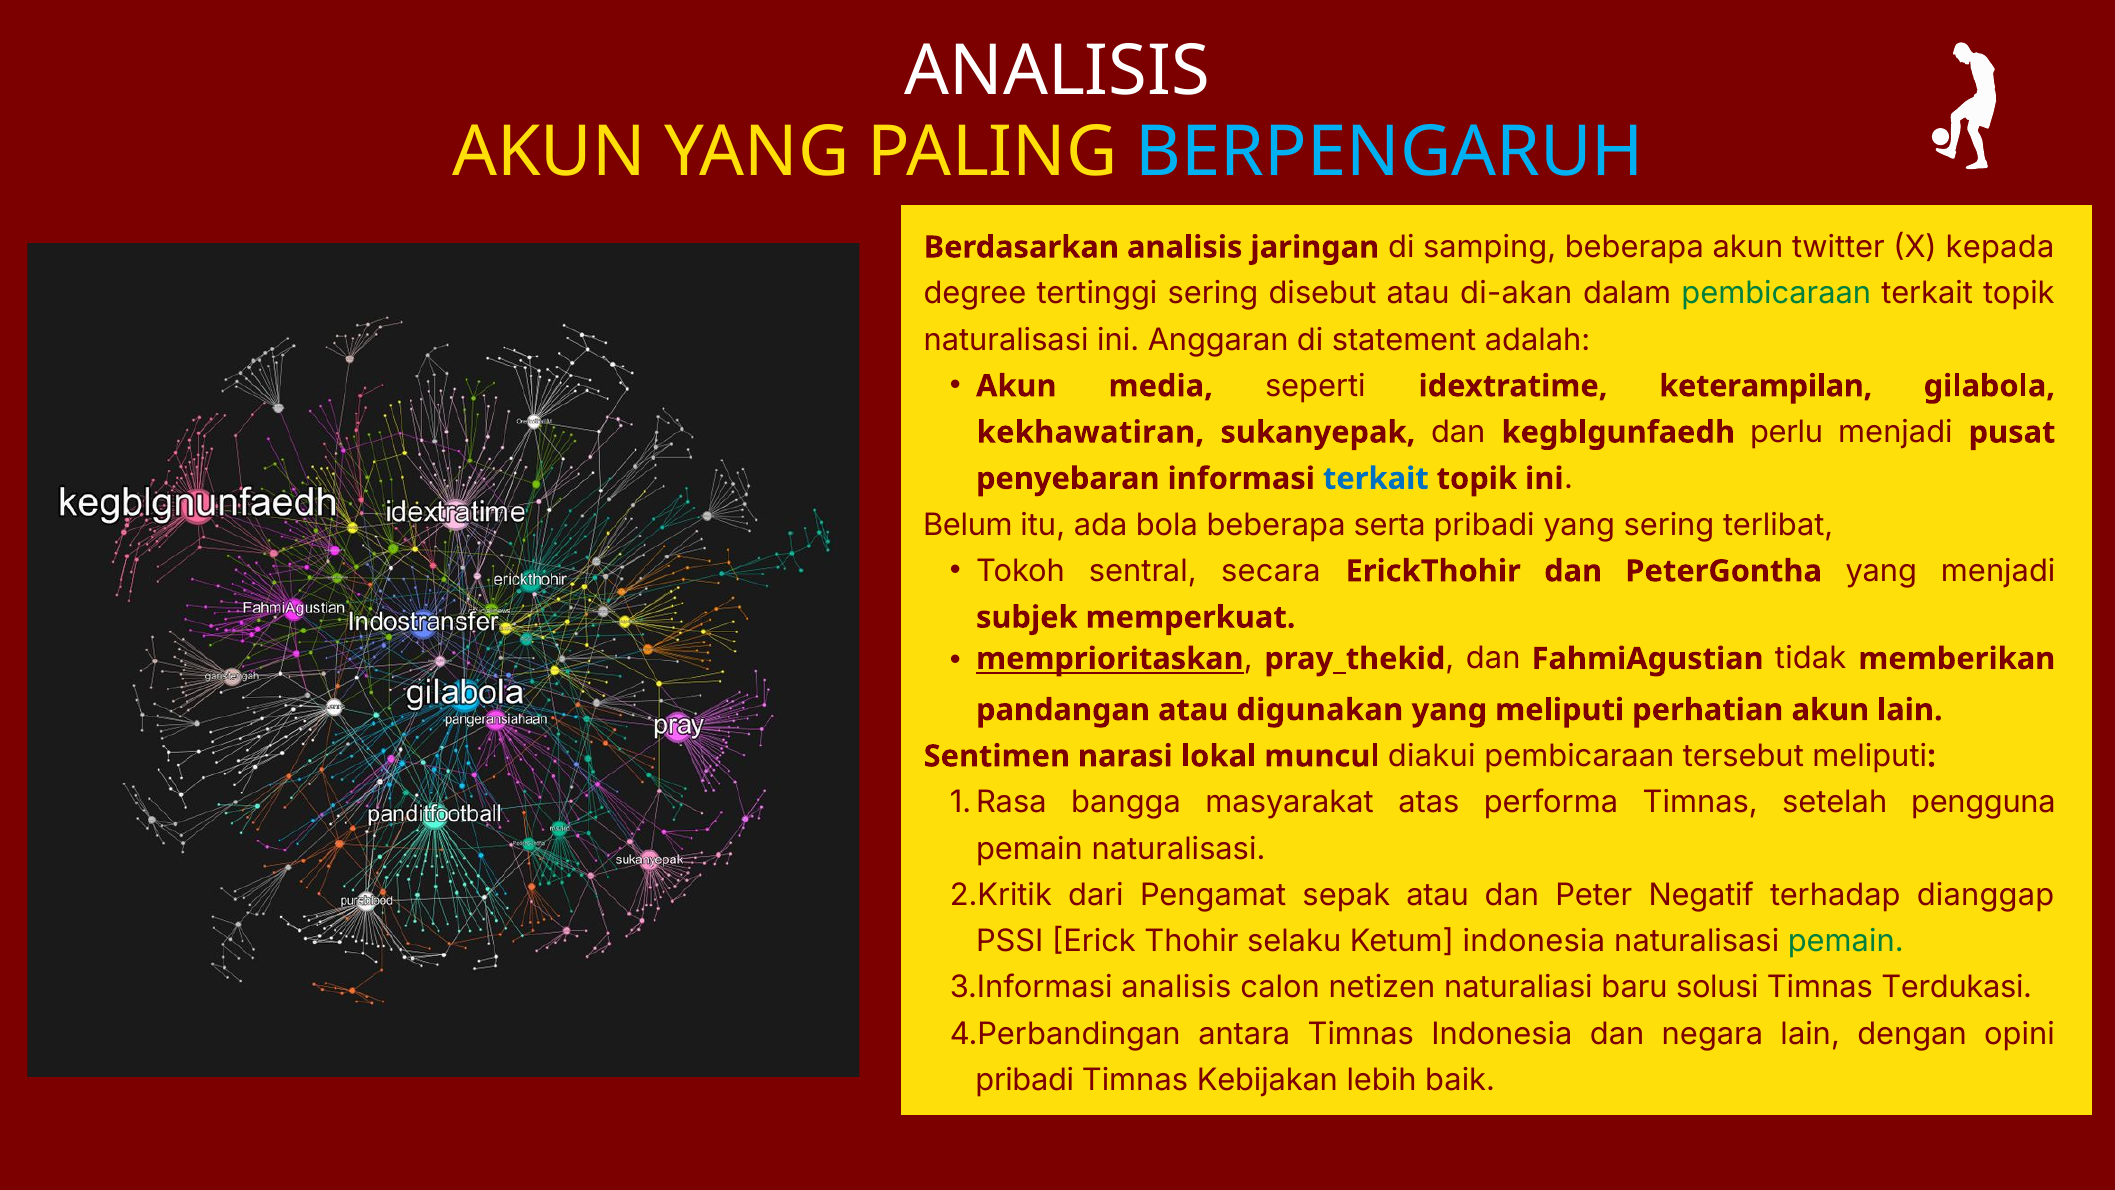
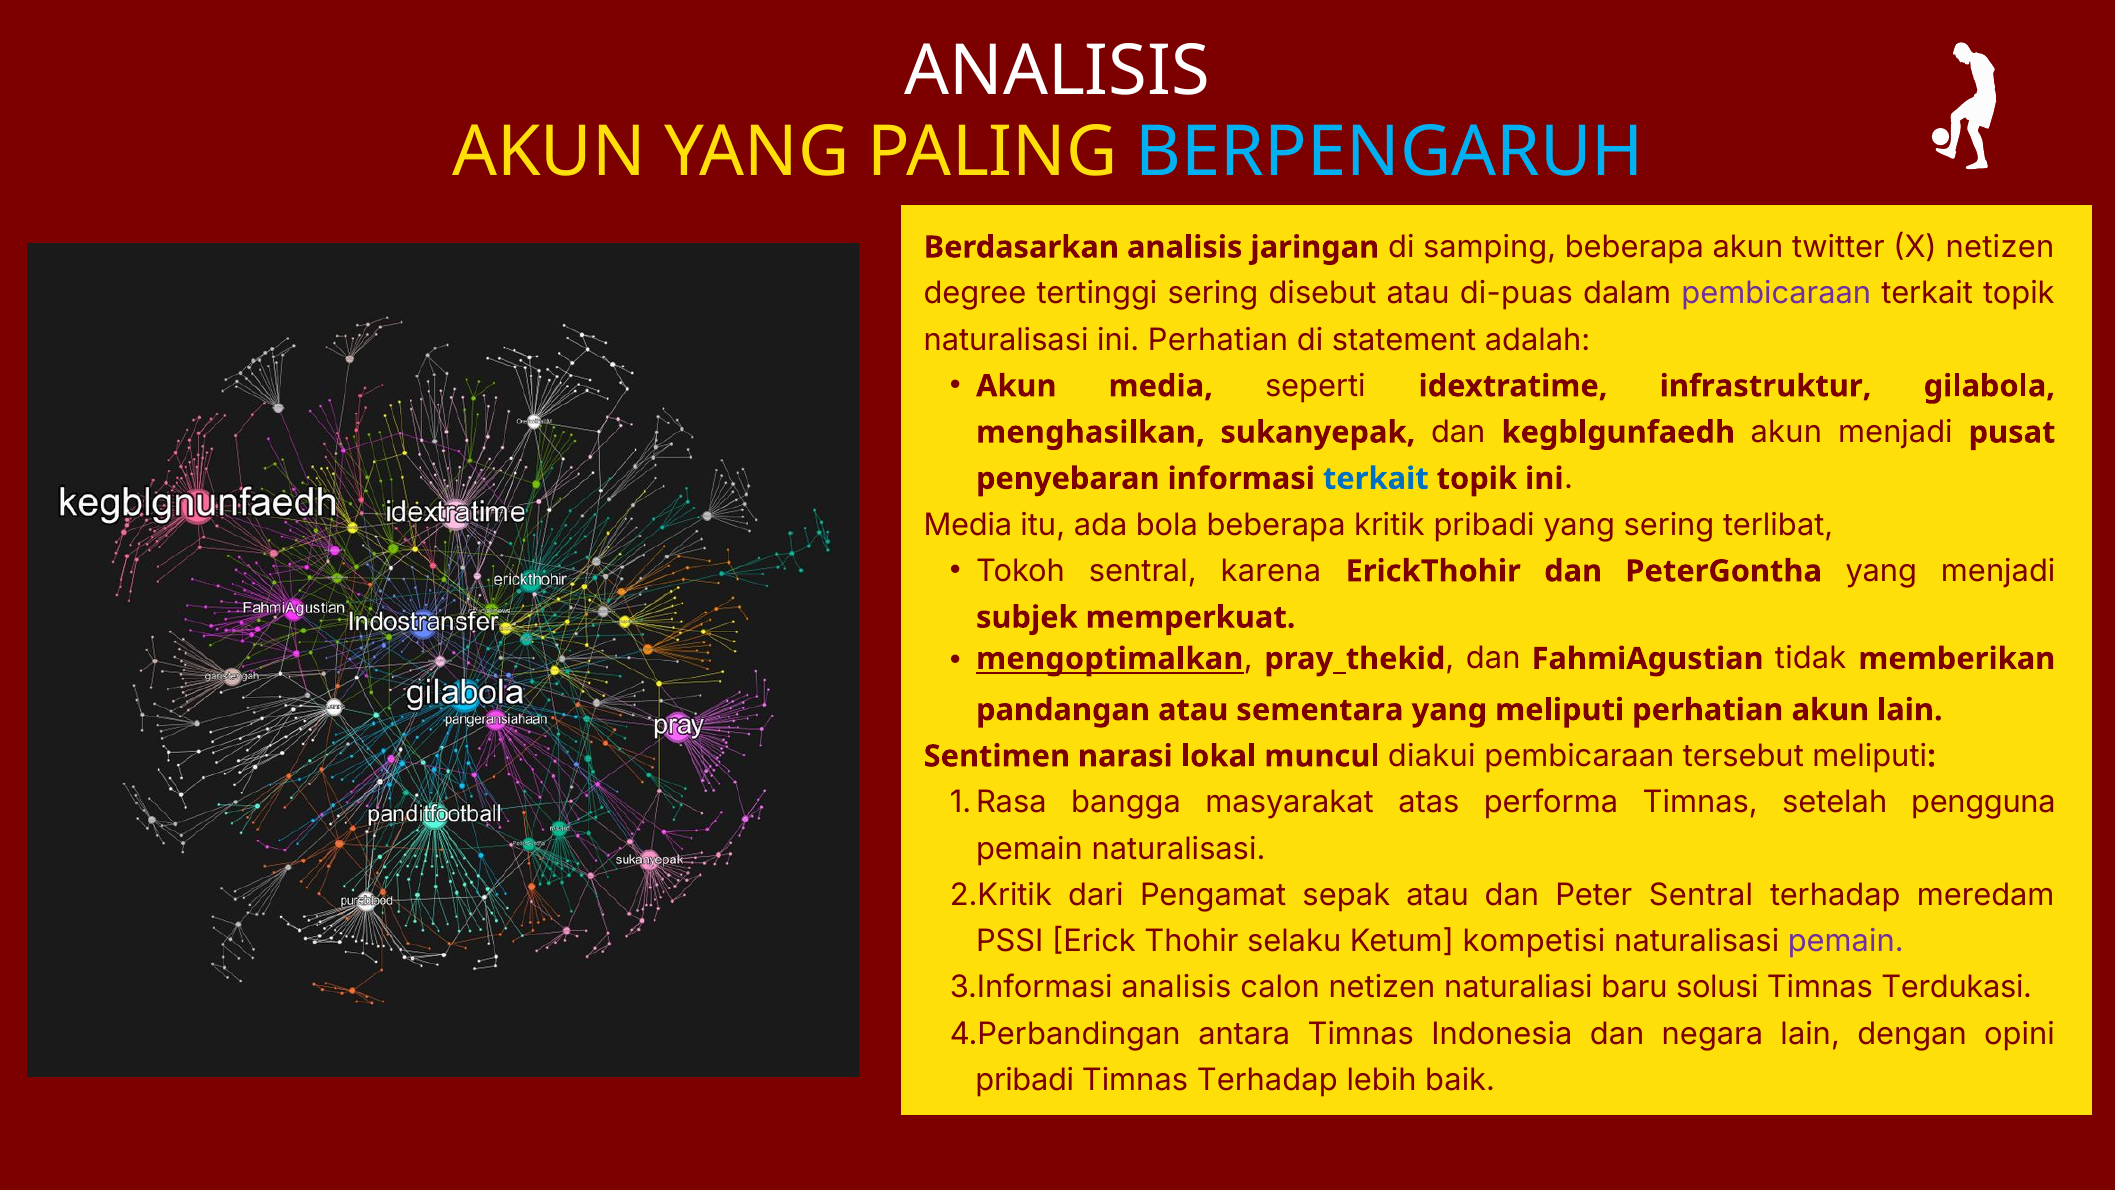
X kepada: kepada -> netizen (2000, 247)
di-akan: di-akan -> di-puas (1516, 294)
pembicaraan colour: green -> purple (1776, 294)
ini Anggaran: Anggaran -> Perhatian (1218, 340)
keterampilan: keterampilan -> infrastruktur (1766, 386)
kekhawatiran: kekhawatiran -> menghasilkan (1090, 432)
kegblgunfaedh perlu: perlu -> akun (1786, 432)
Belum: Belum -> Media (968, 525)
serta: serta -> kritik (1389, 525)
secara: secara -> karena (1271, 571)
memprioritaskan: memprioritaskan -> mengoptimalkan (1110, 659)
digunakan: digunakan -> sementara (1320, 710)
Peter Negatif: Negatif -> Sentral (1701, 895)
dianggap: dianggap -> meredam (1986, 895)
Ketum indonesia: indonesia -> kompetisi (1534, 941)
pemain colour: green -> purple (1846, 941)
Timnas Kebijakan: Kebijakan -> Terhadap (1267, 1080)
